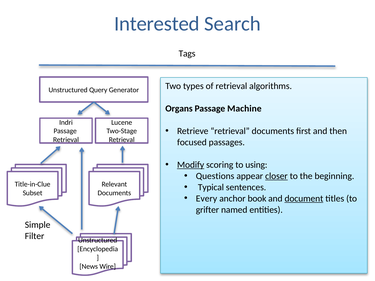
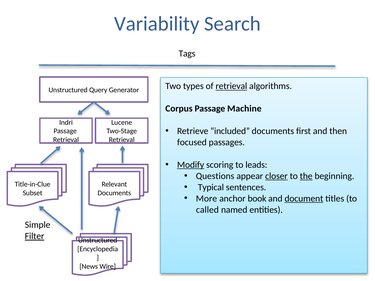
Interested: Interested -> Variability (157, 24)
retrieval underline: none -> present (231, 86)
Organs: Organs -> Corpus (179, 109)
Retrieve retrieval: retrieval -> included (230, 131)
using: using -> leads (256, 165)
the underline: none -> present (306, 176)
Every: Every -> More (206, 199)
grifter: grifter -> called (207, 210)
Filter underline: none -> present (35, 236)
